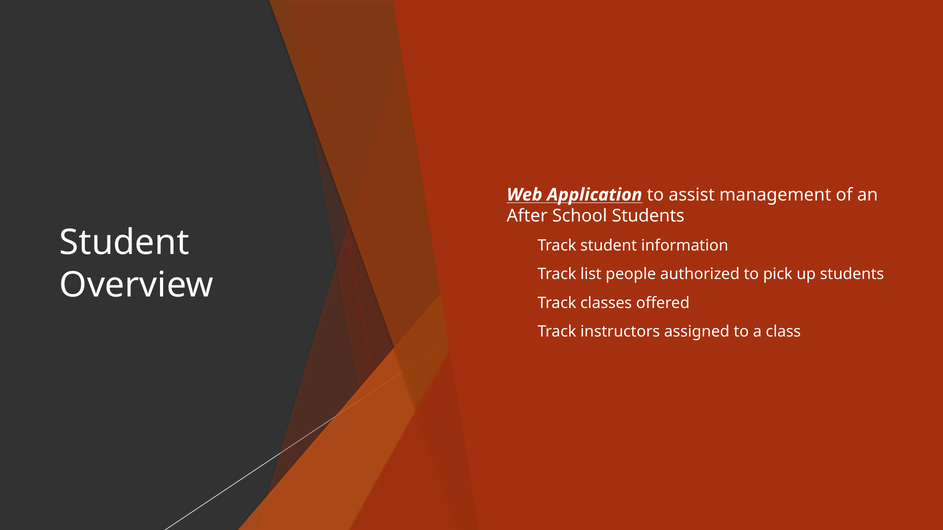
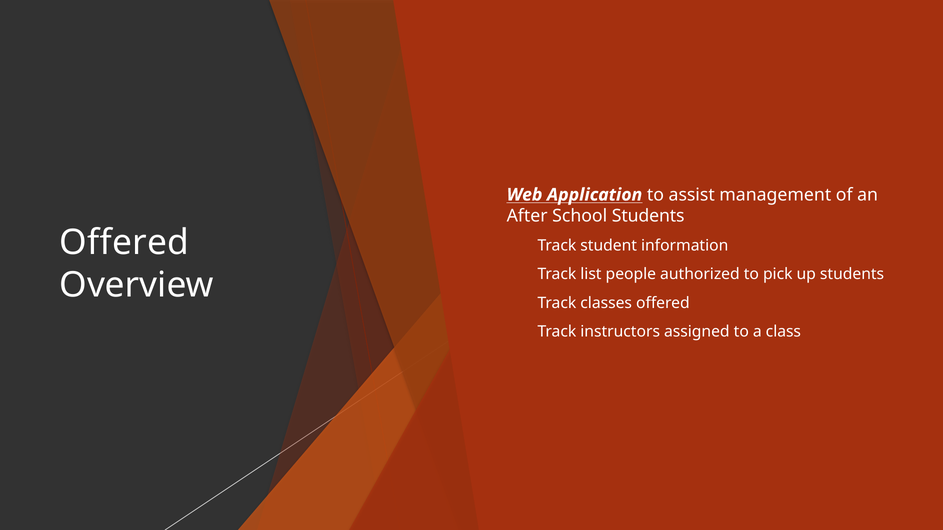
Student: Student -> Offered (124, 243)
